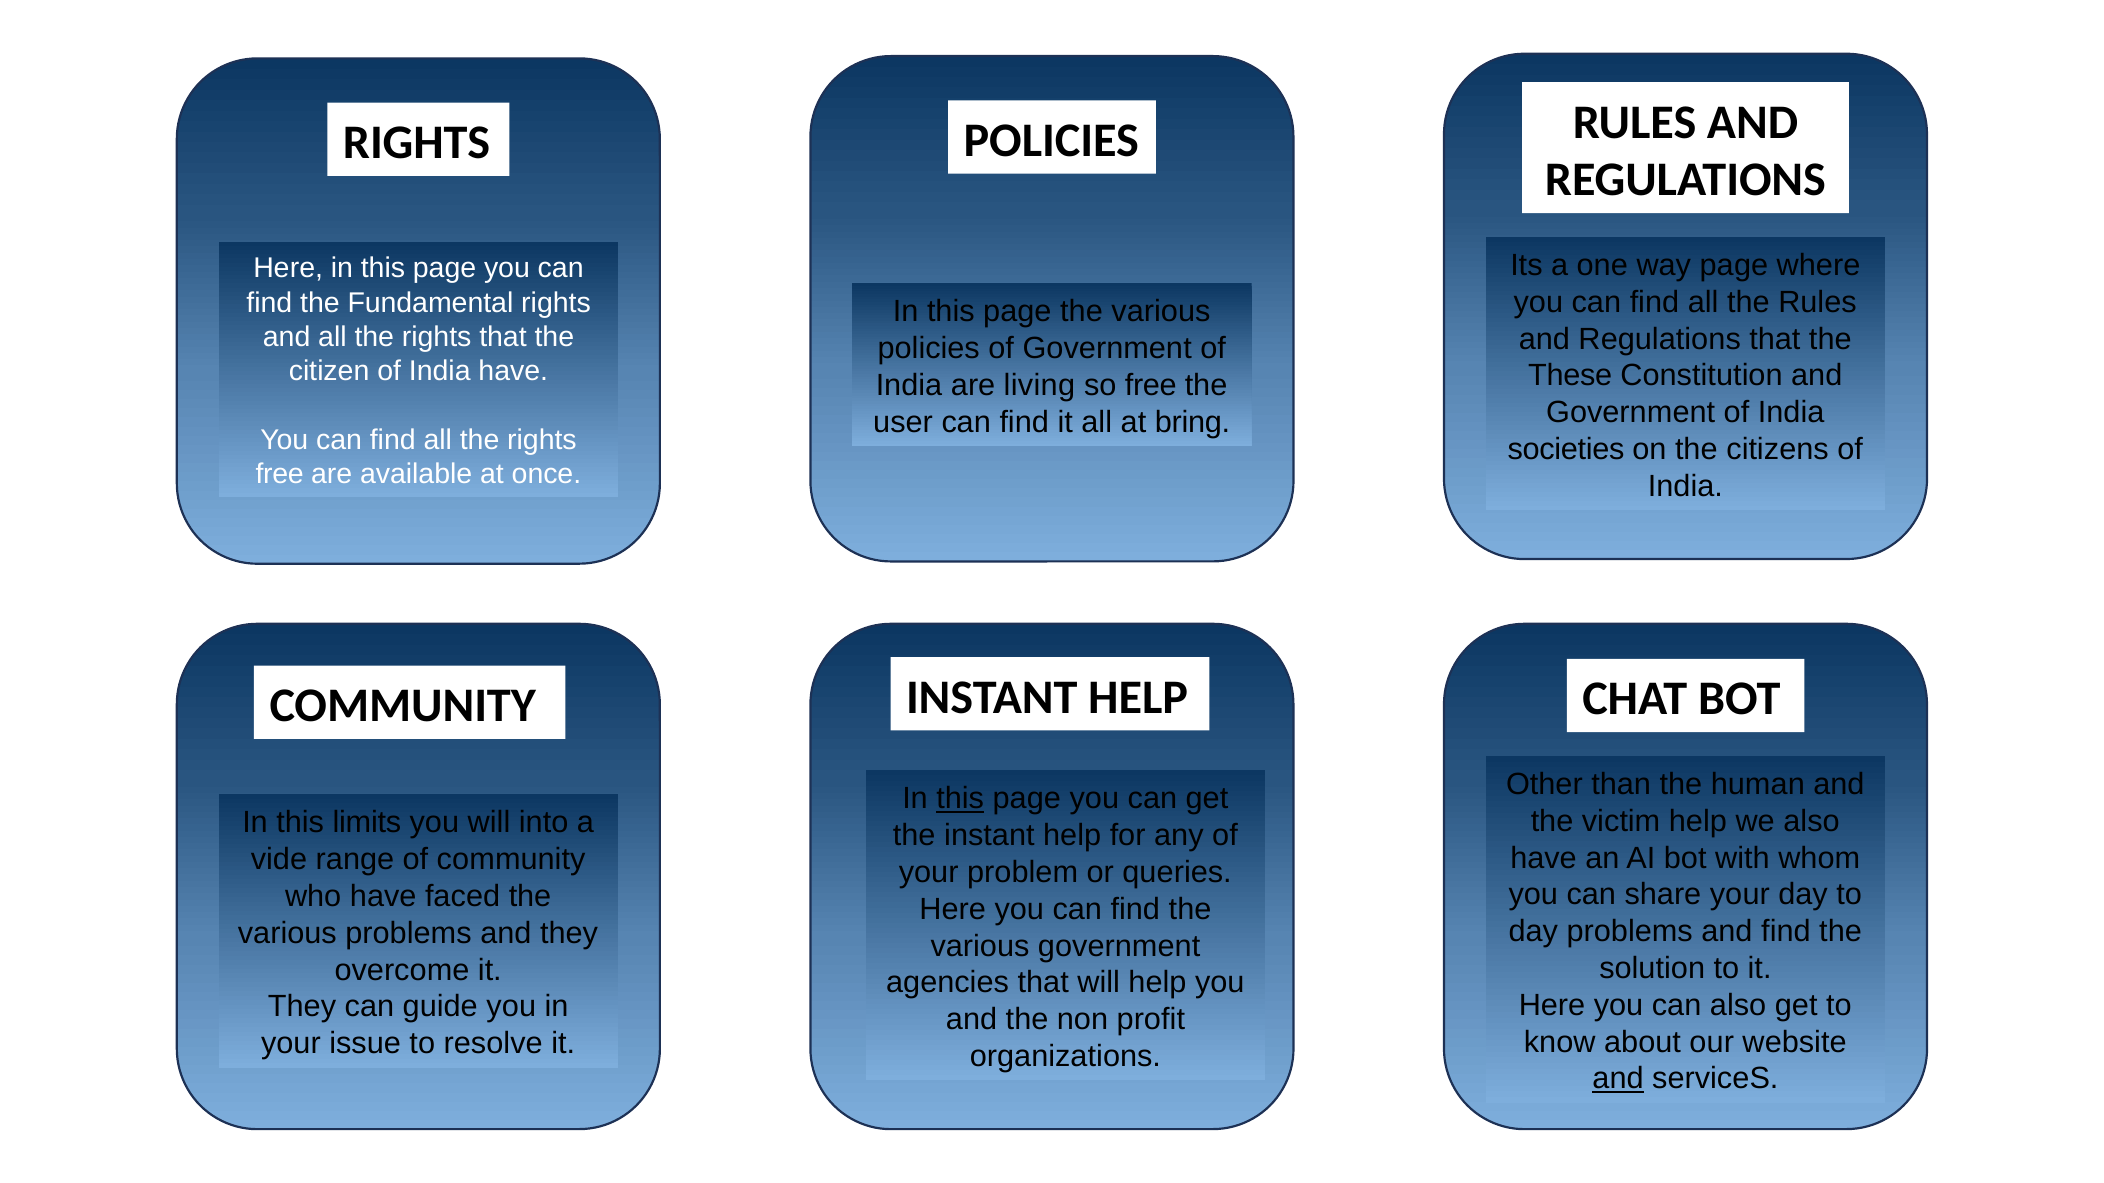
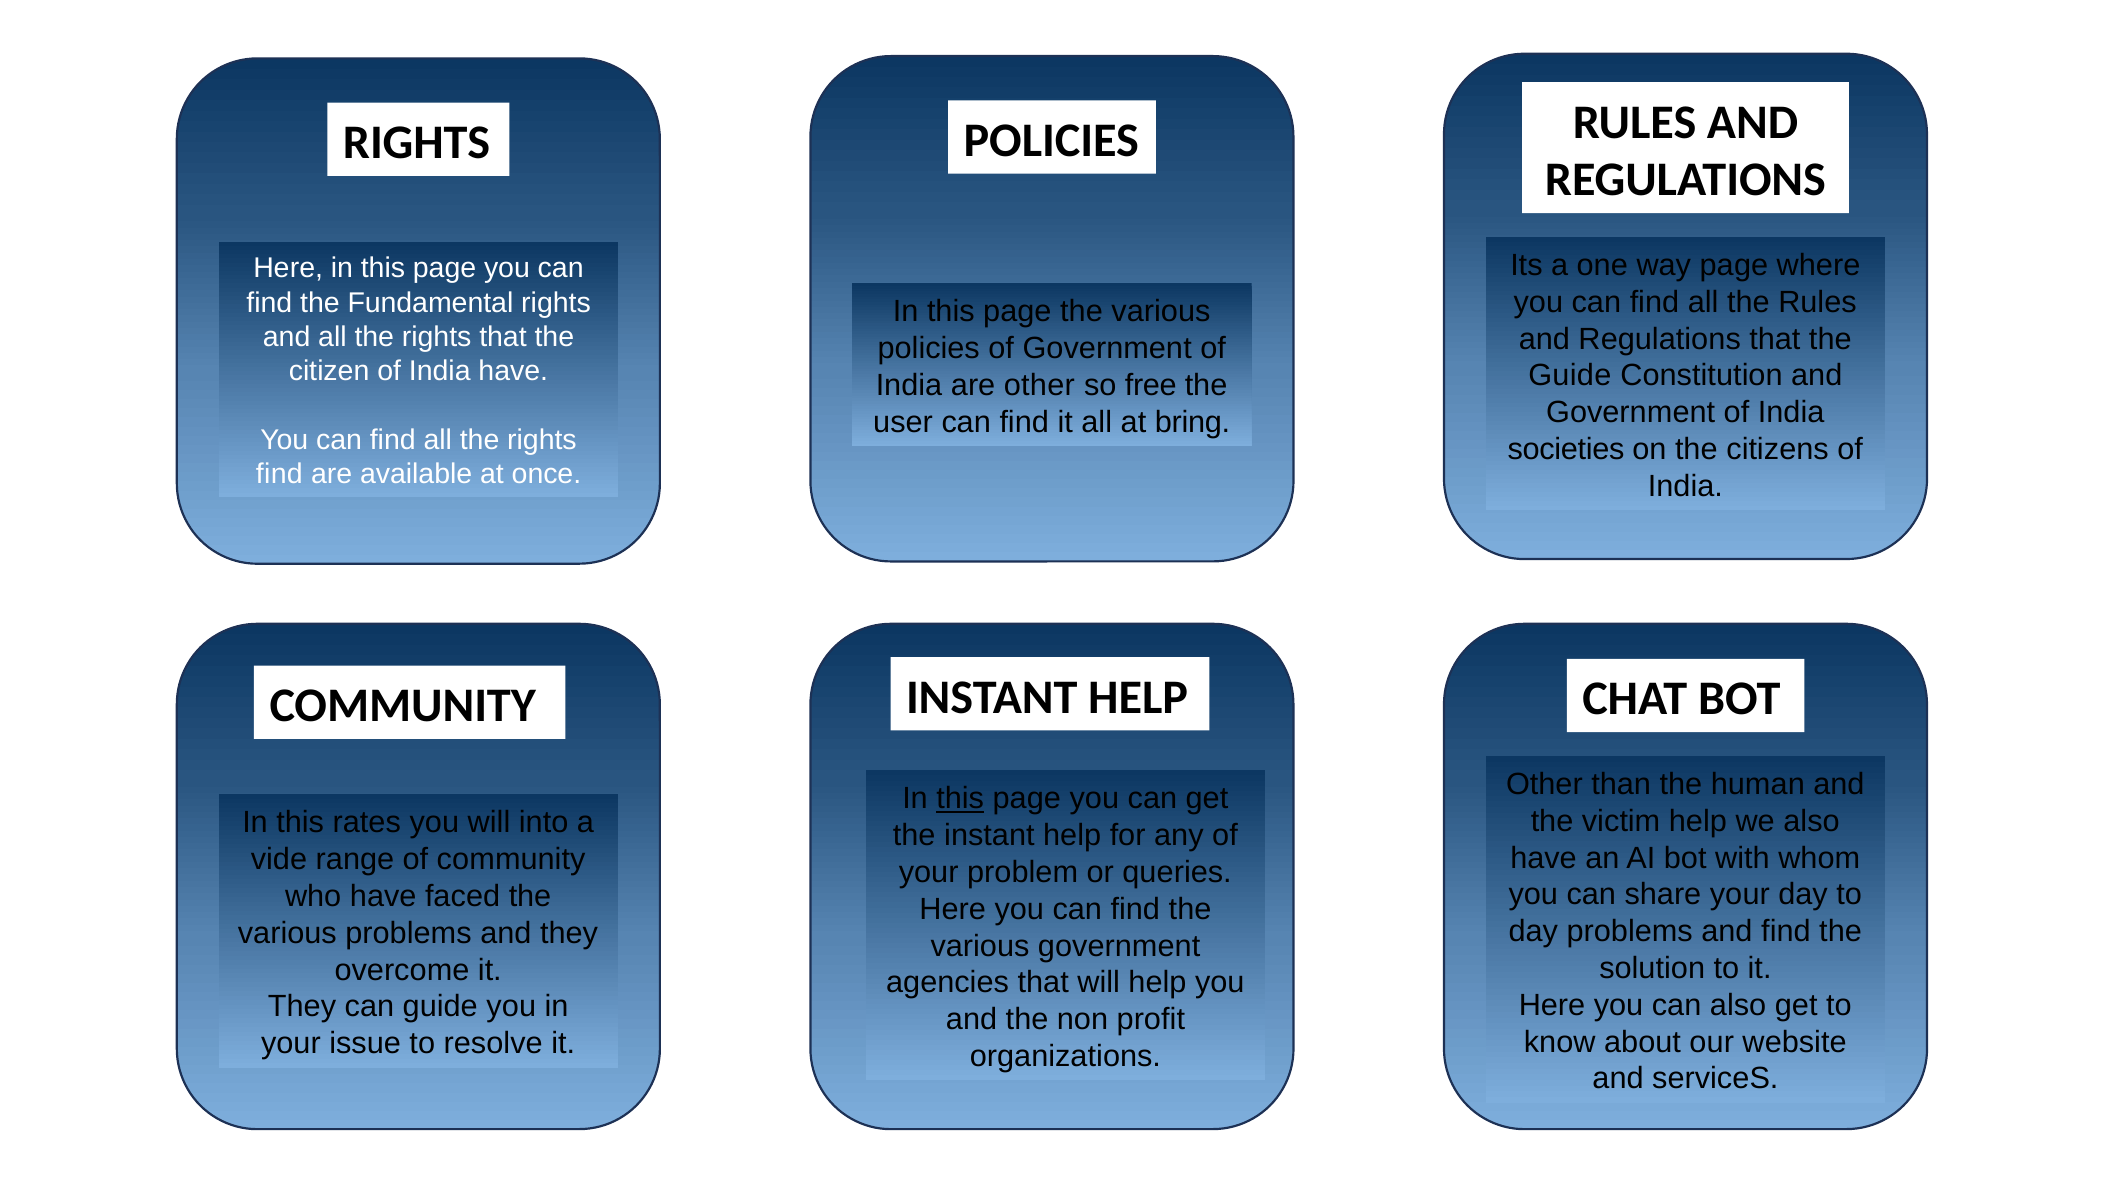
These: These -> Guide (1570, 376)
are living: living -> other (1039, 386)
free: free -> find (279, 474)
limits: limits -> rates (367, 823)
and underline: present -> none (1618, 1079)
